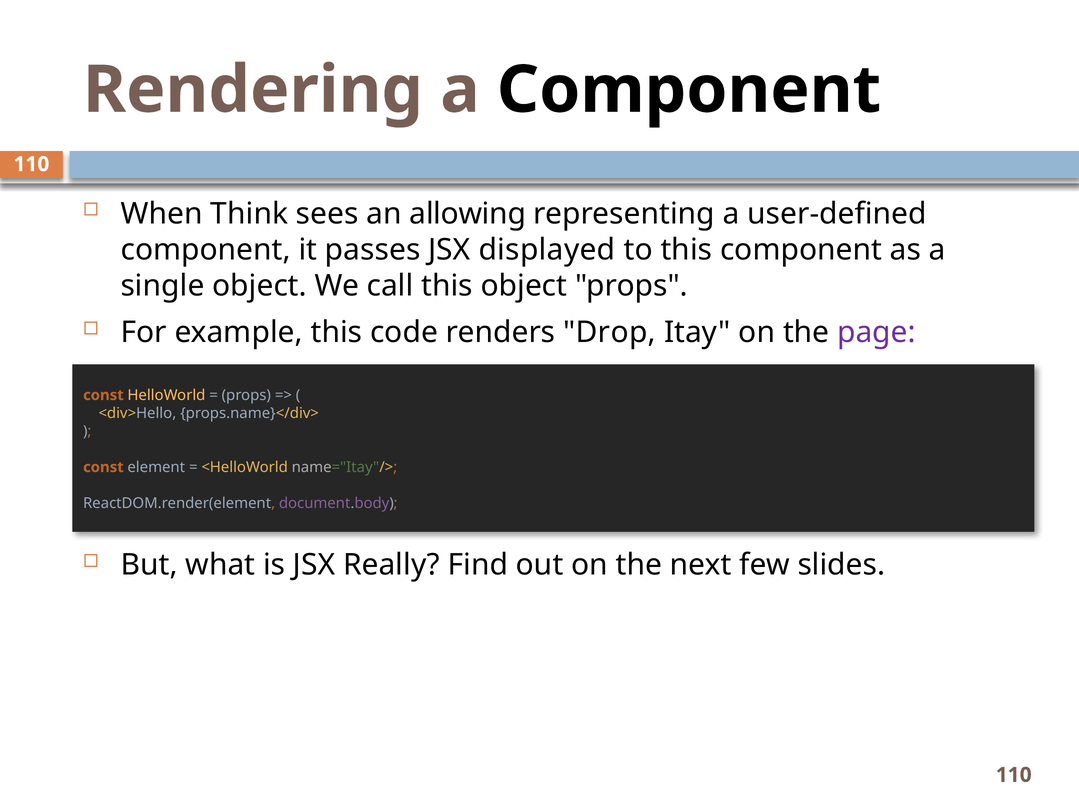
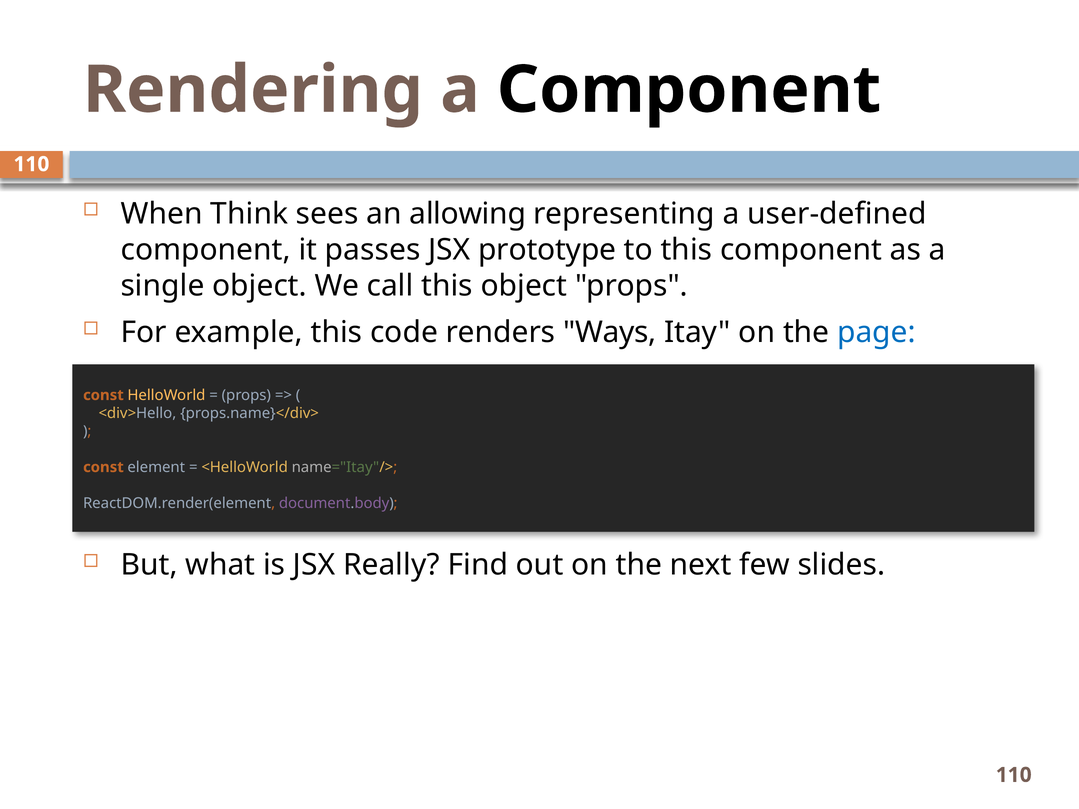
displayed: displayed -> prototype (547, 250)
Drop: Drop -> Ways (610, 332)
page colour: purple -> blue (877, 332)
